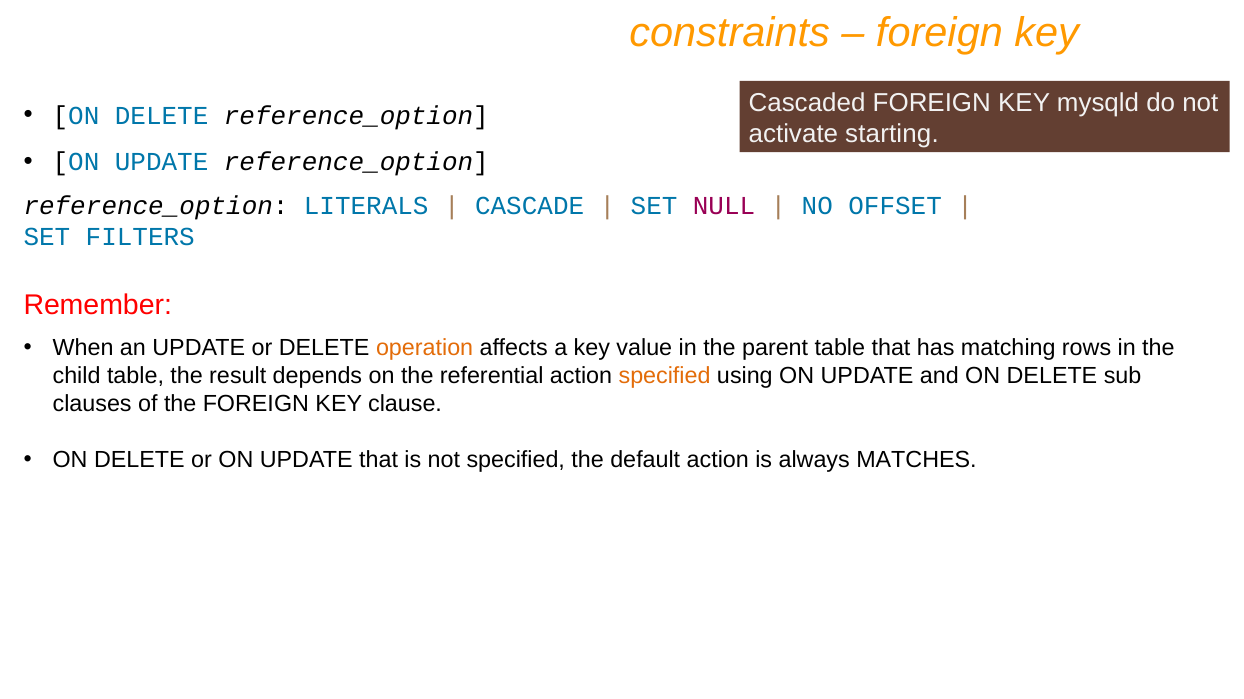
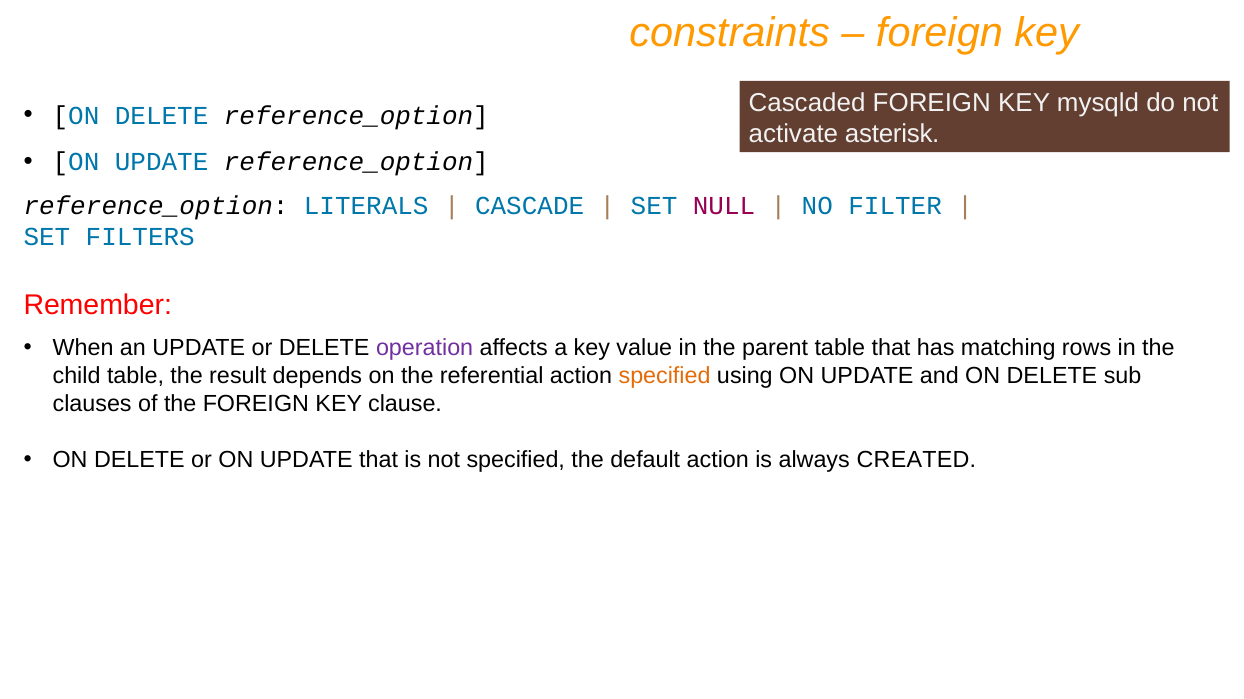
starting: starting -> asterisk (892, 134)
OFFSET: OFFSET -> FILTER (895, 206)
operation colour: orange -> purple (425, 348)
MATCHES: MATCHES -> CREATED (916, 460)
